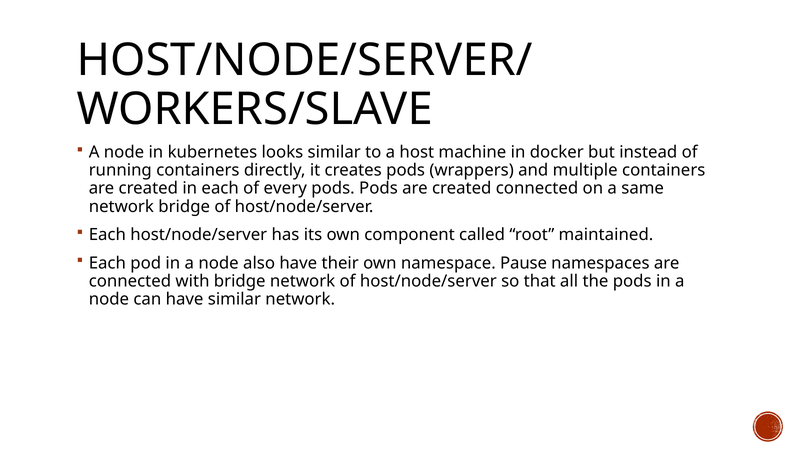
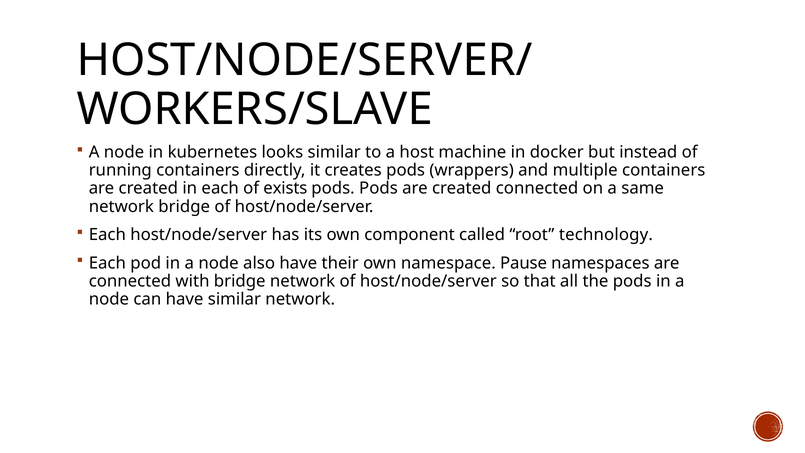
every: every -> exists (285, 188)
maintained: maintained -> technology (606, 235)
